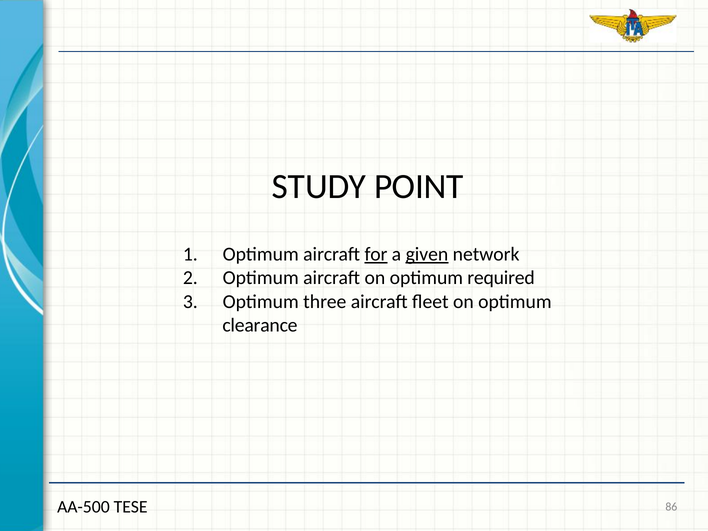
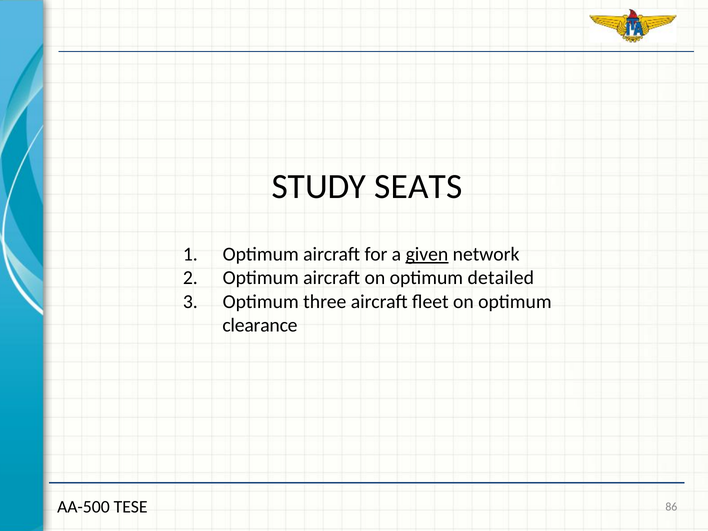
POINT: POINT -> SEATS (418, 187)
for underline: present -> none (376, 254)
required: required -> detailed (501, 278)
